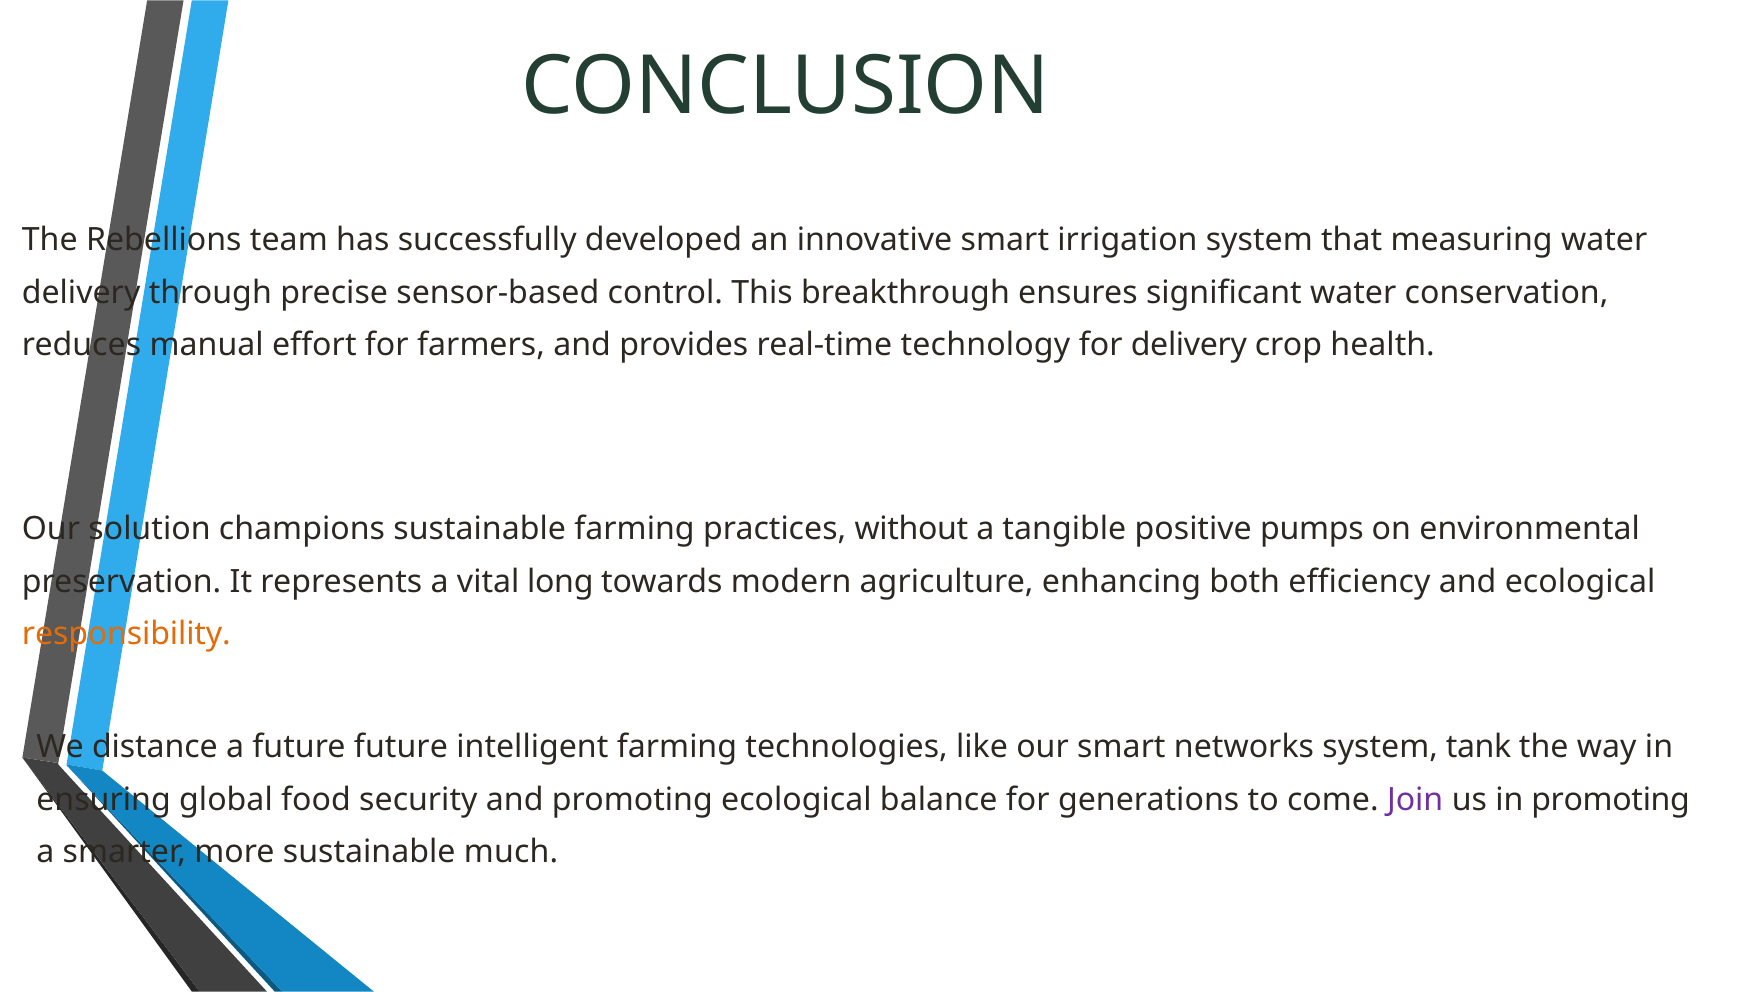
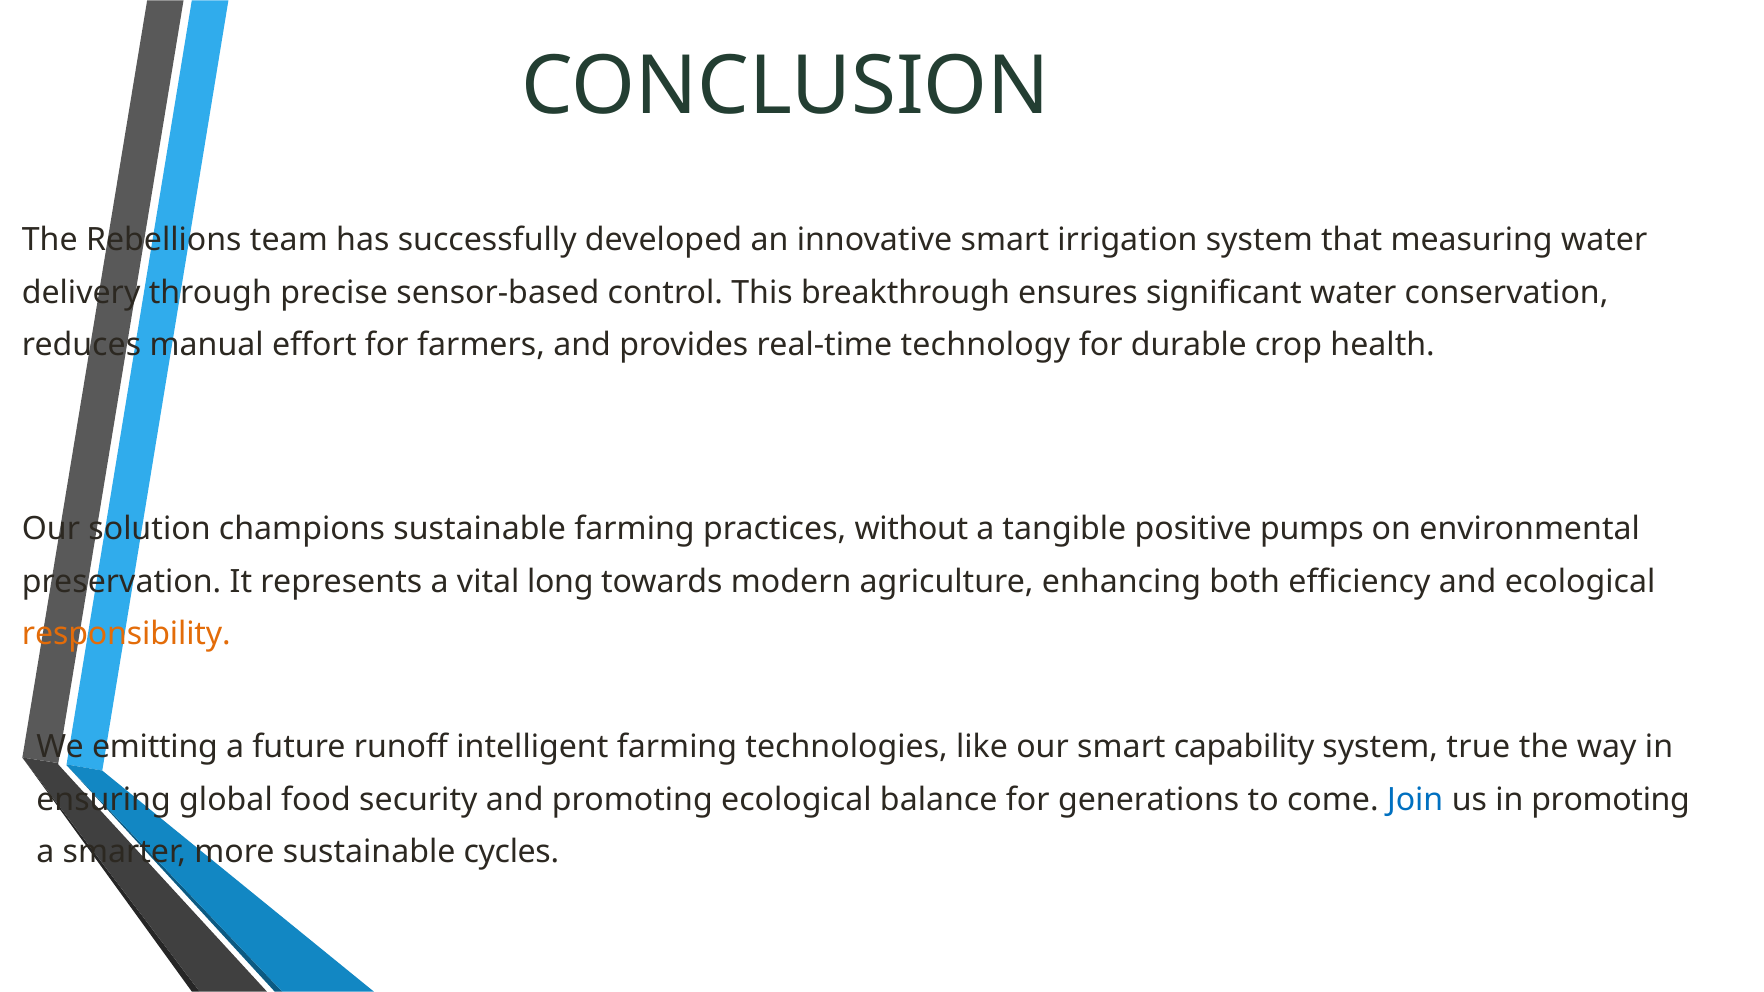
for delivery: delivery -> durable (1189, 345)
distance: distance -> emitting (155, 747)
future future: future -> runoff (401, 747)
networks: networks -> capability (1244, 747)
tank: tank -> true (1478, 747)
Join colour: purple -> blue (1415, 800)
much: much -> cycles (511, 852)
